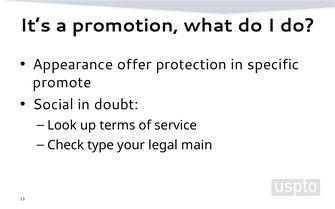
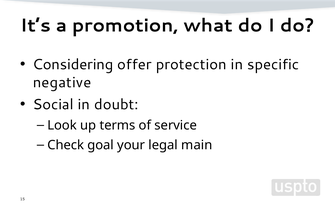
Appearance: Appearance -> Considering (73, 65)
promote: promote -> negative (62, 83)
type: type -> goal (101, 145)
